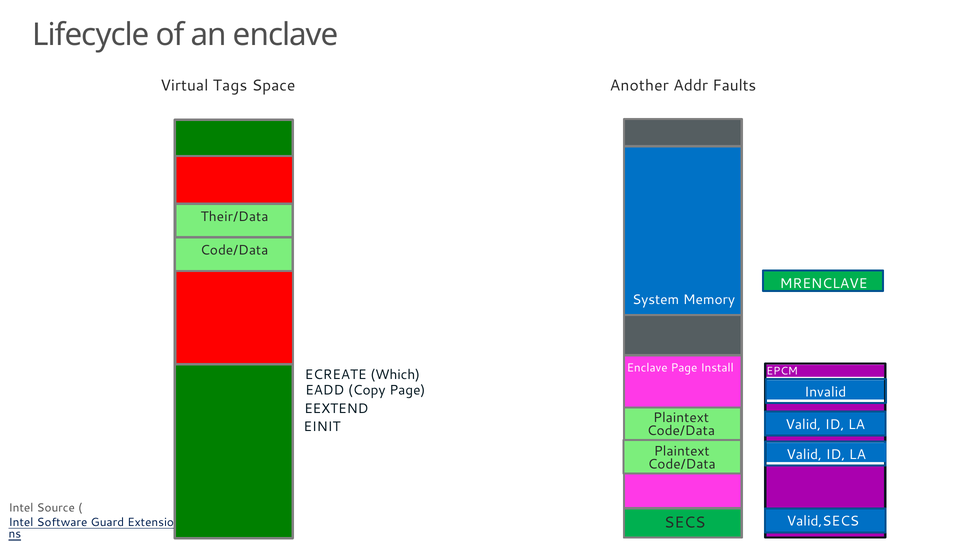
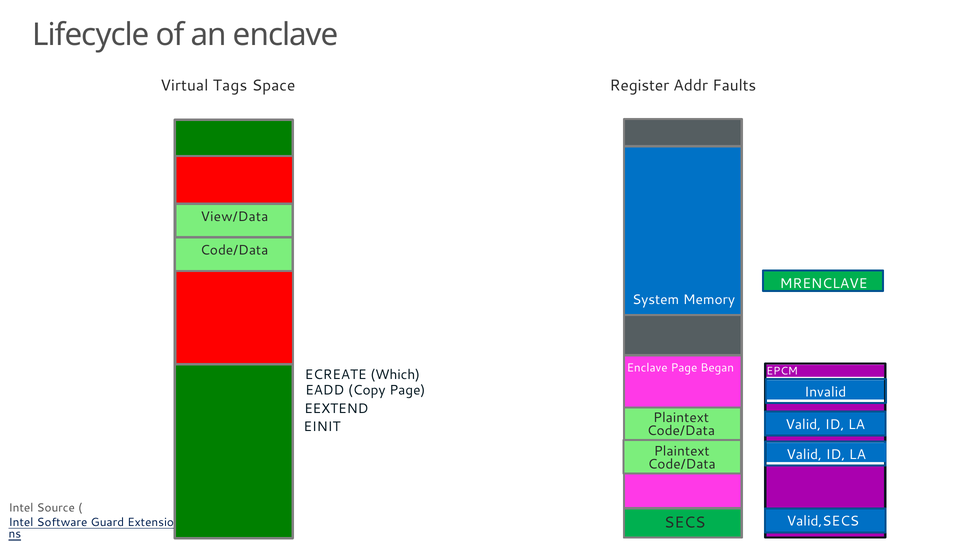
Another: Another -> Register (639, 86)
Their/Data: Their/Data -> View/Data (234, 216)
Install: Install -> Began (717, 368)
